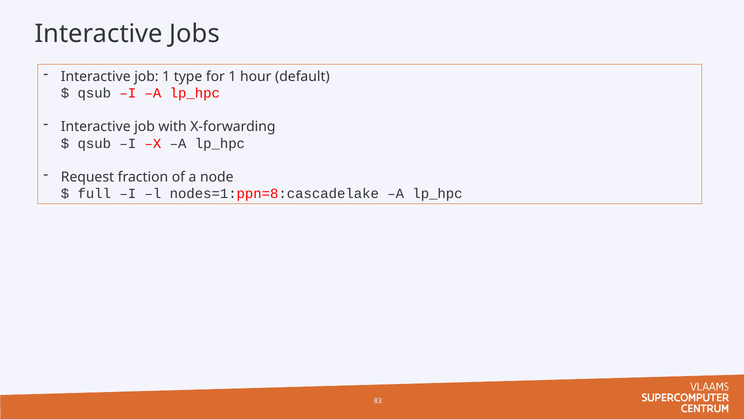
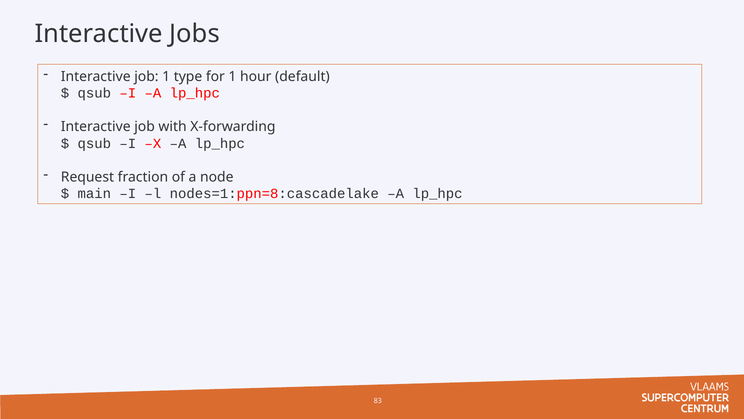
full: full -> main (94, 193)
